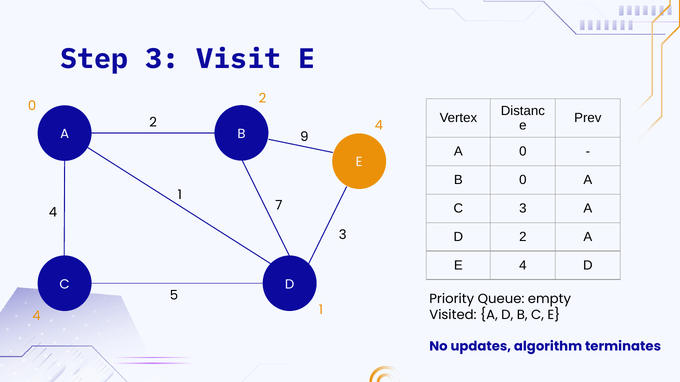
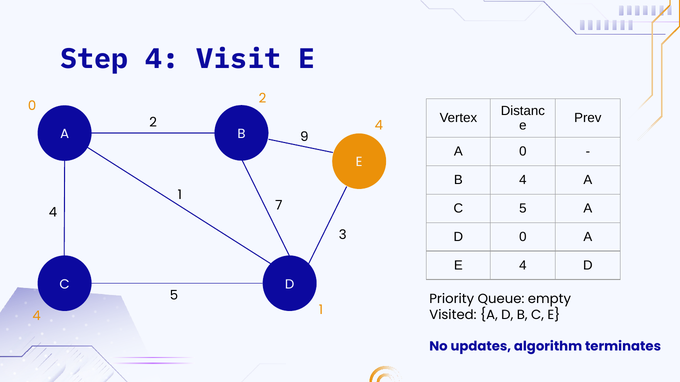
Step 3: 3 -> 4 (162, 59)
B 0: 0 -> 4 (523, 180)
C 3: 3 -> 5 (523, 209)
D 2: 2 -> 0 (523, 237)
